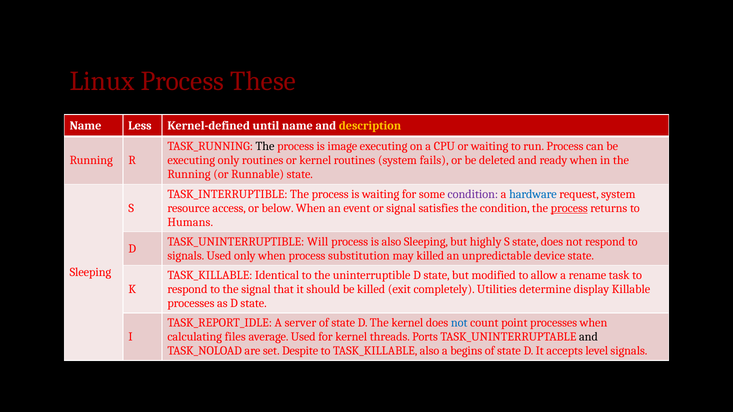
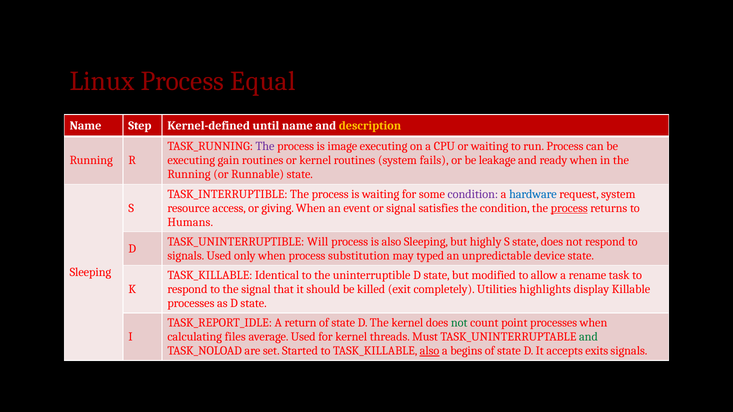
These: These -> Equal (263, 81)
Less: Less -> Step (140, 126)
The colour: black -> purple (265, 147)
executing only: only -> gain (229, 161)
deleted: deleted -> leakage (497, 161)
below: below -> giving (278, 208)
may killed: killed -> typed (430, 256)
determine: determine -> highlights (545, 289)
server: server -> return (301, 323)
not colour: blue -> green (459, 323)
Ports: Ports -> Must (425, 337)
and colour: black -> green (588, 337)
Despite: Despite -> Started (300, 351)
also underline: none -> present (429, 351)
level: level -> exits (597, 351)
